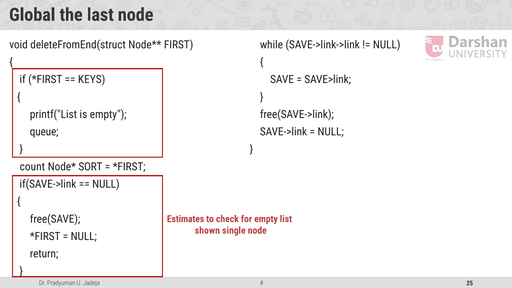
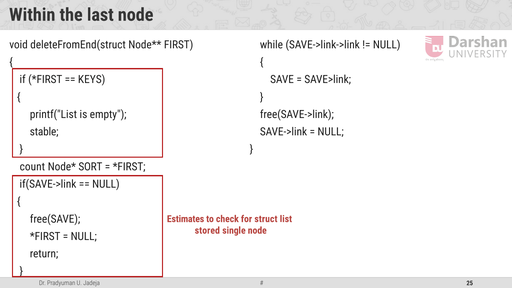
Global: Global -> Within (32, 15)
queue: queue -> stable (44, 132)
for empty: empty -> struct (266, 219)
shown: shown -> stored (207, 230)
